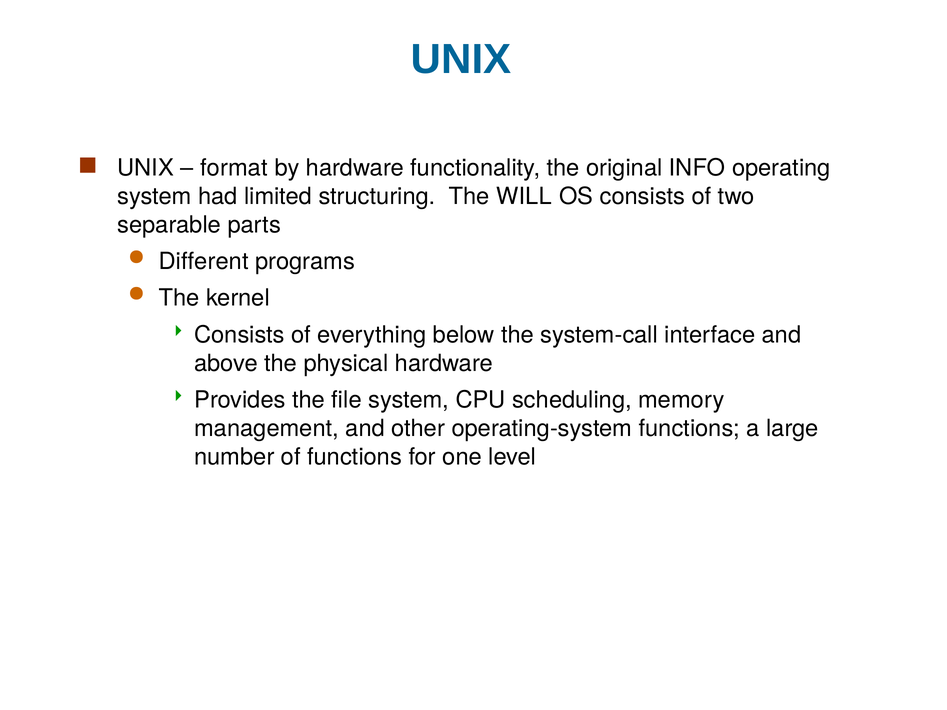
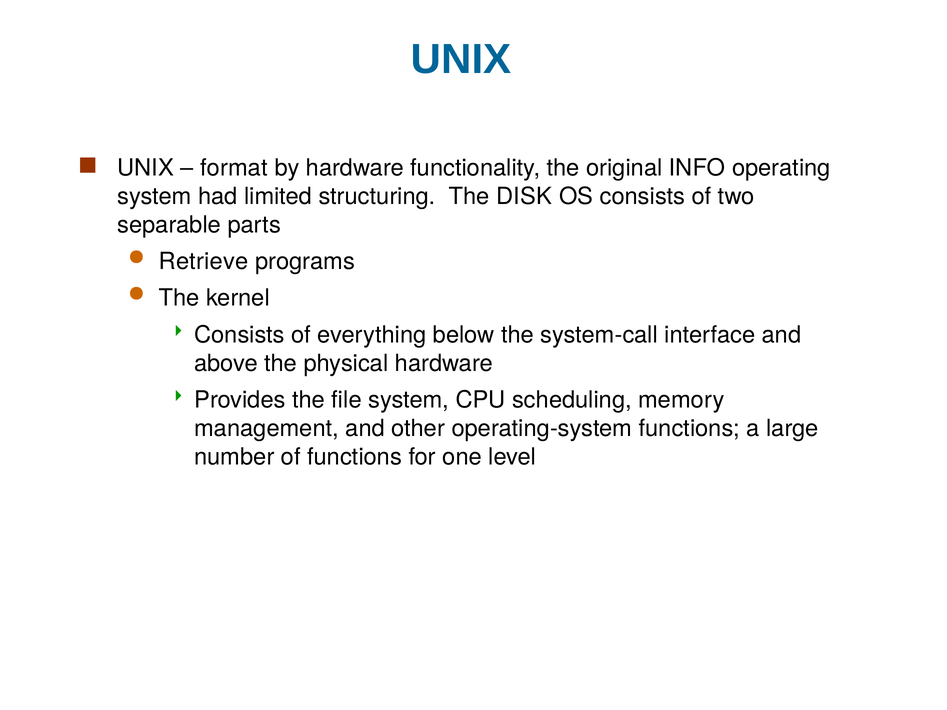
WILL: WILL -> DISK (524, 197)
Different: Different -> Retrieve (204, 262)
